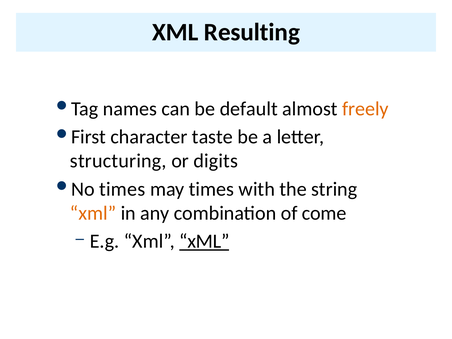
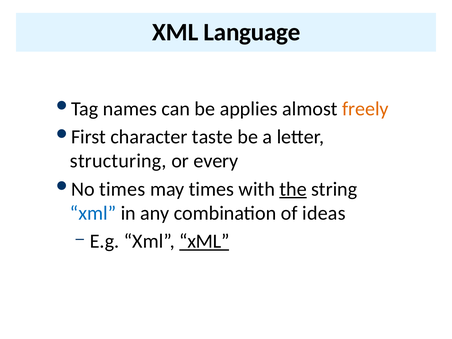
Resulting: Resulting -> Language (252, 32)
default: default -> applies (249, 109)
digits: digits -> every (216, 161)
the underline: none -> present (293, 189)
xml colour: orange -> blue (93, 213)
come: come -> ideas (324, 213)
